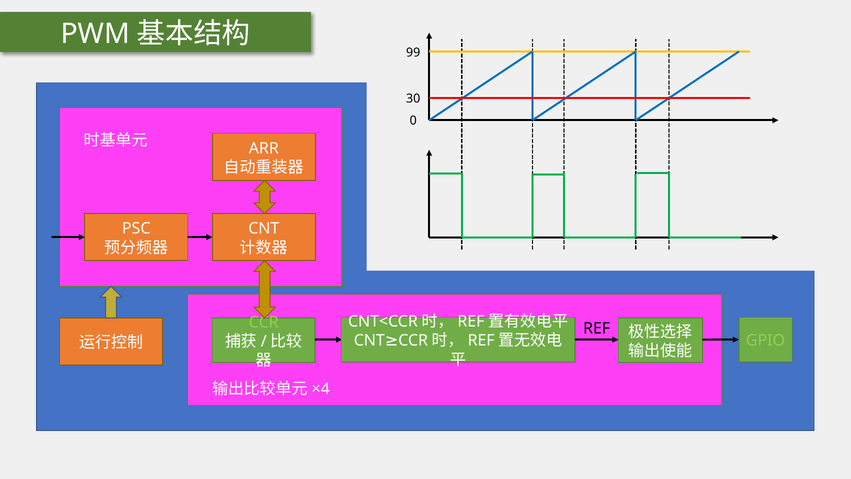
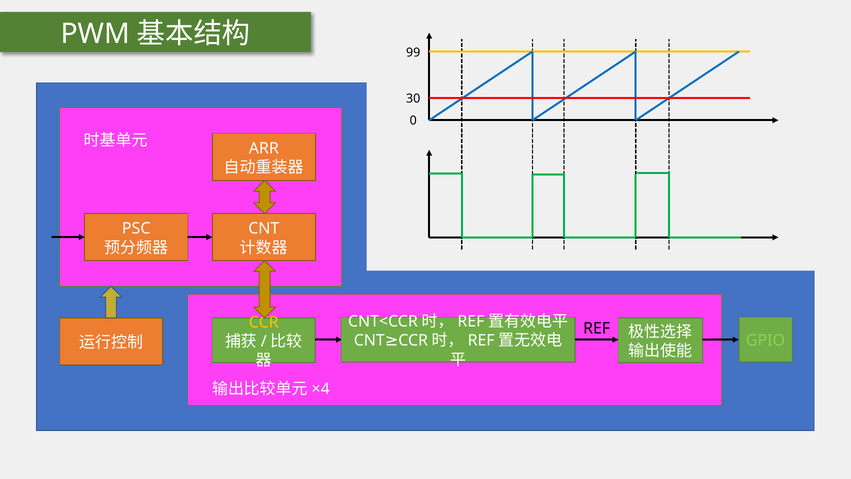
CCR colour: light green -> yellow (264, 322)
